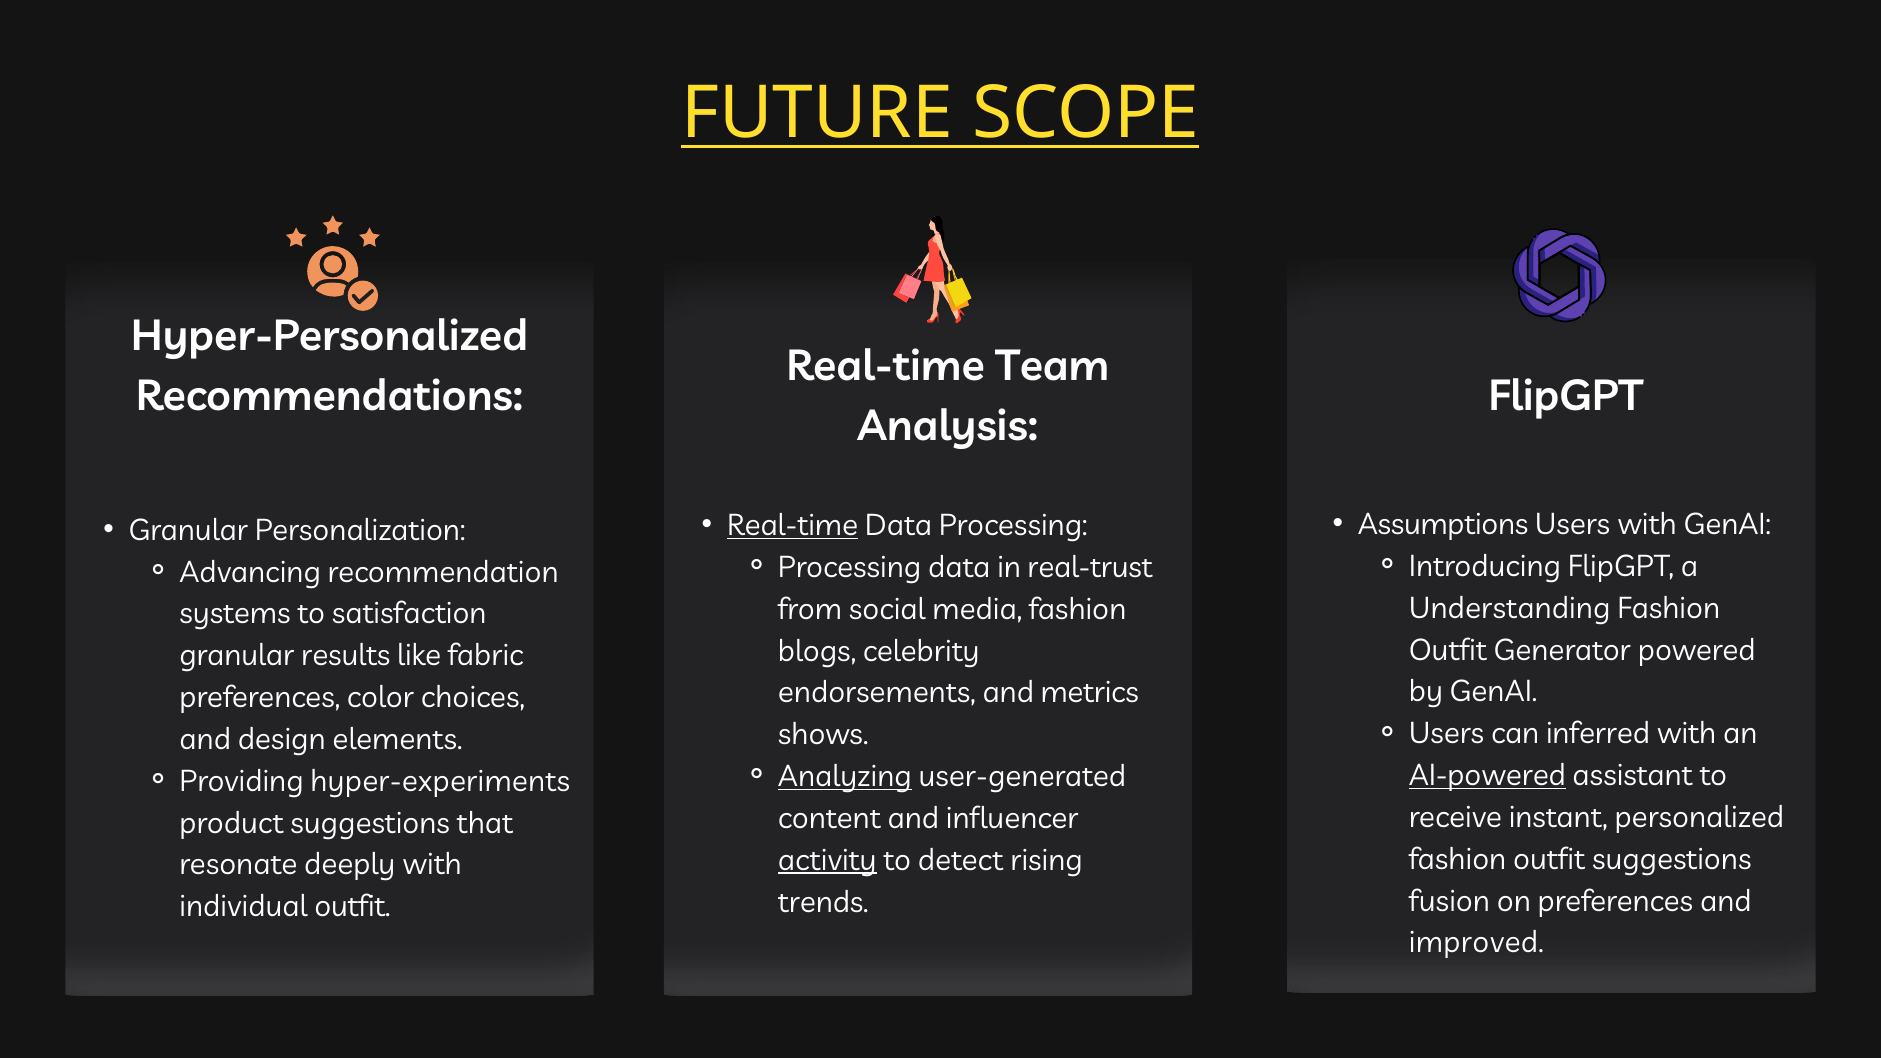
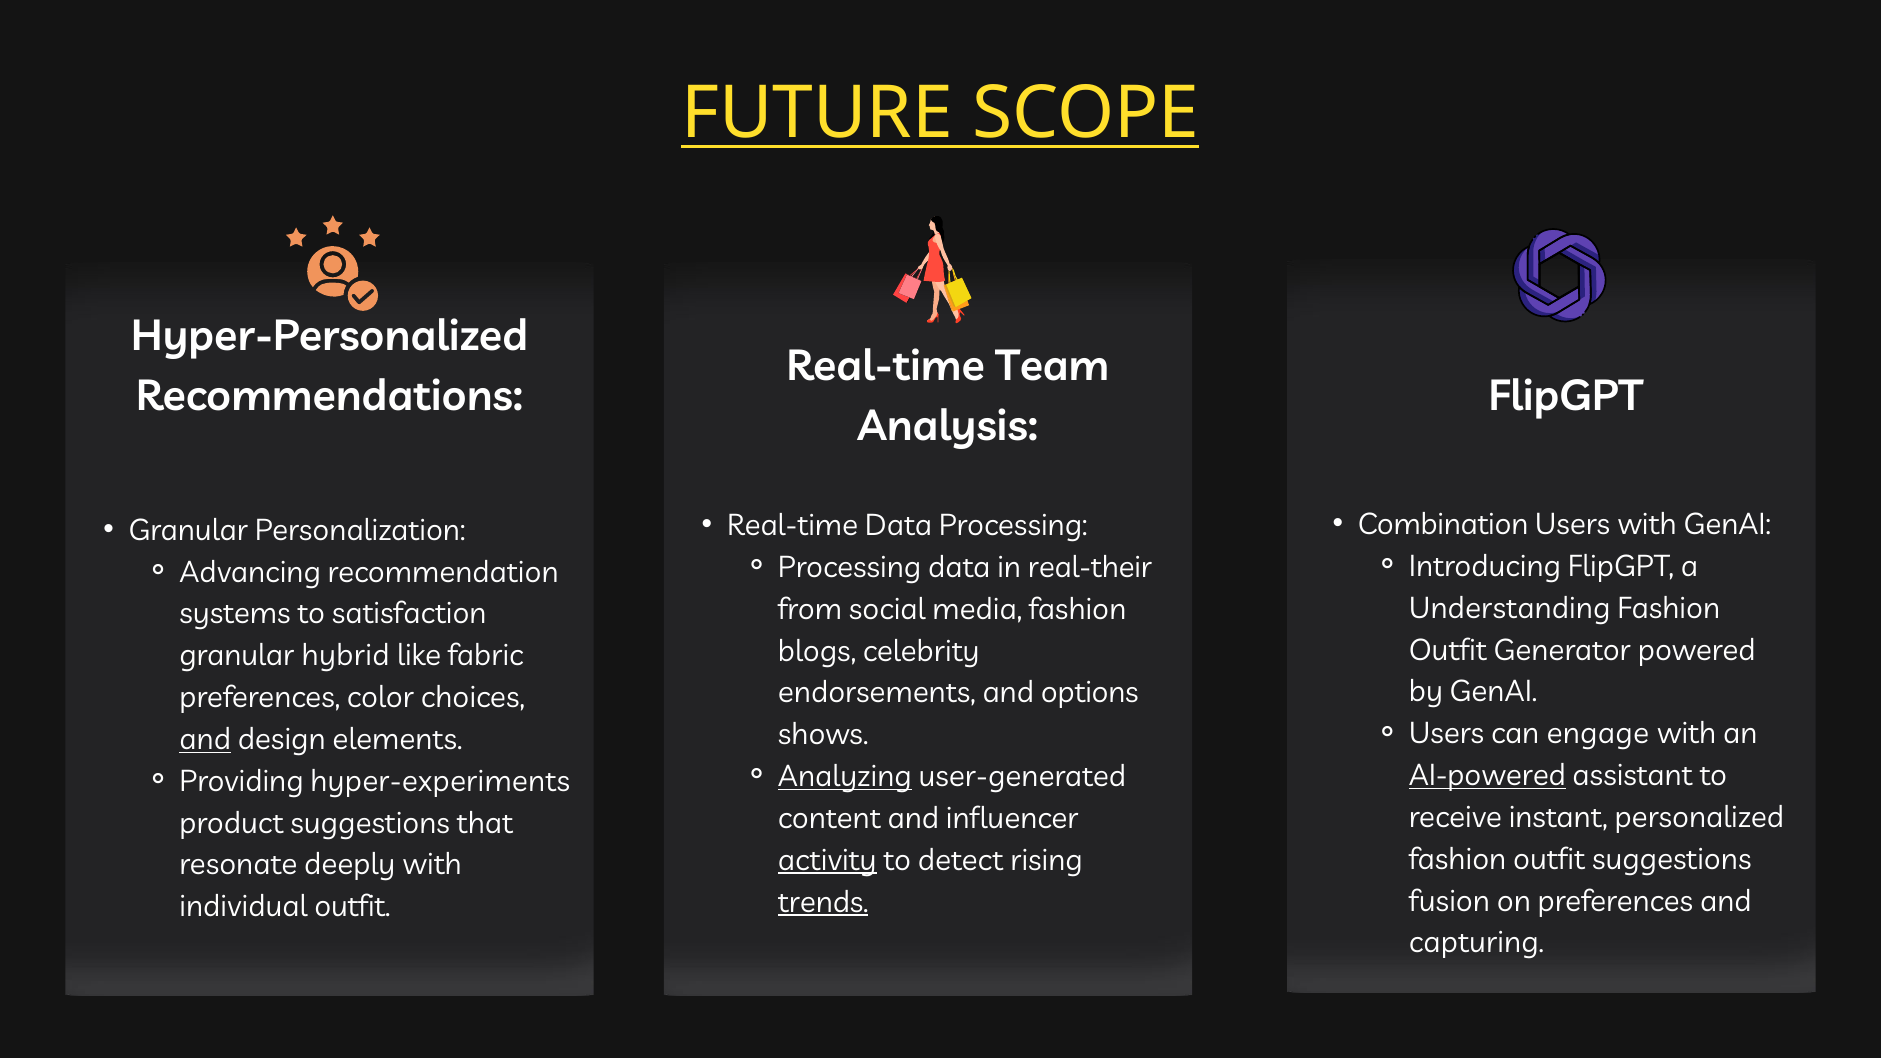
Assumptions: Assumptions -> Combination (1443, 525)
Real-time underline: present -> none (793, 526)
real-trust: real-trust -> real-their (1090, 567)
results: results -> hybrid (346, 656)
metrics: metrics -> options (1090, 693)
inferred: inferred -> engage (1598, 734)
and underline: none -> present (205, 740)
trends underline: none -> present (823, 902)
improved: improved -> capturing (1476, 943)
